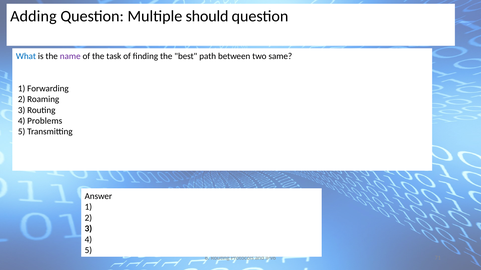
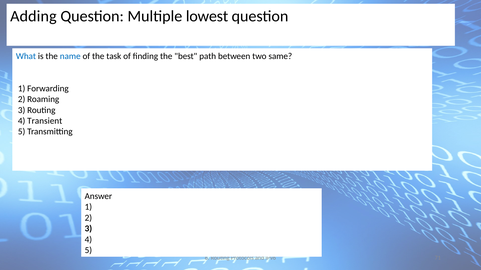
should: should -> lowest (207, 16)
name colour: purple -> blue (70, 56)
Problems: Problems -> Transient (45, 121)
